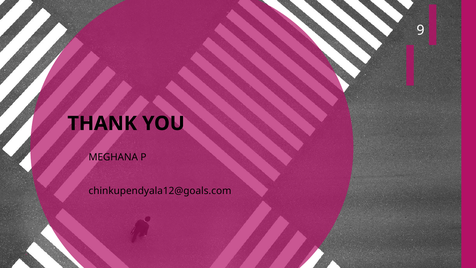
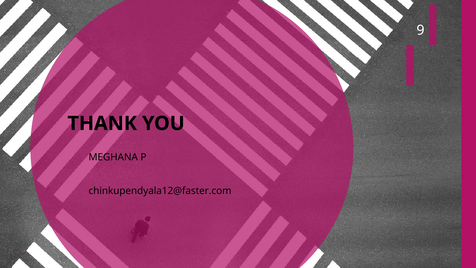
chinkupendyala12@goals.com: chinkupendyala12@goals.com -> chinkupendyala12@faster.com (160, 191)
